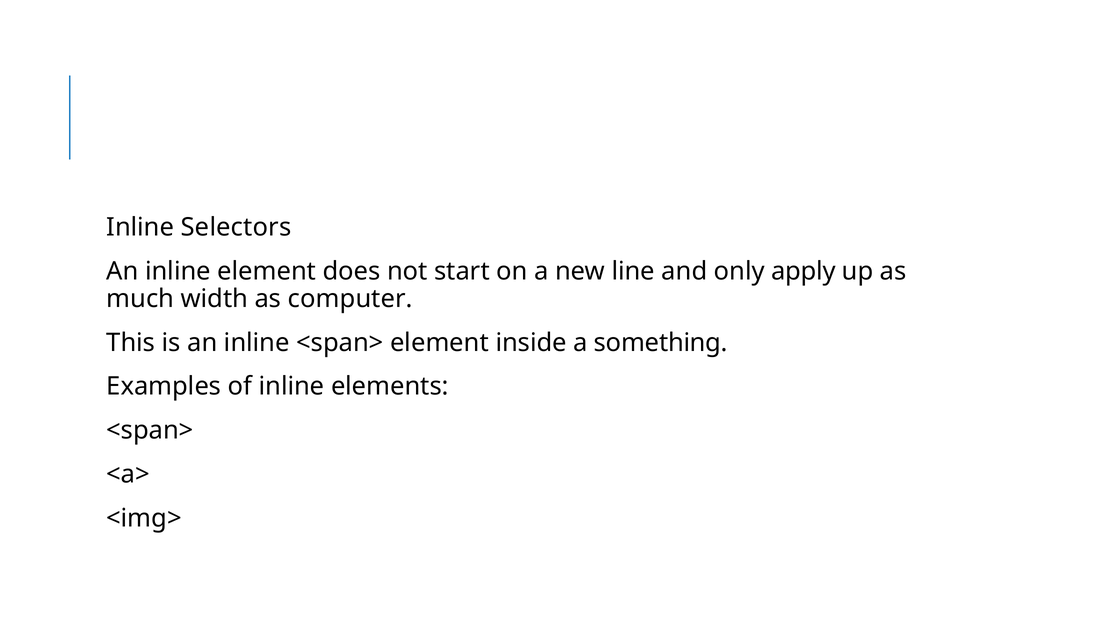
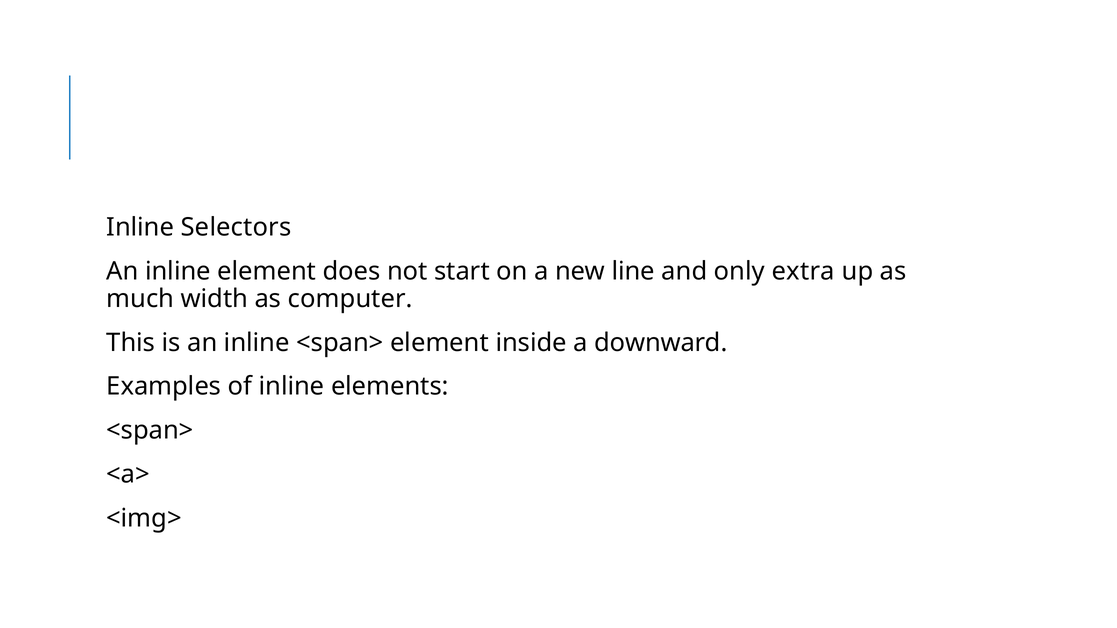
apply: apply -> extra (803, 271)
something: something -> downward (661, 343)
